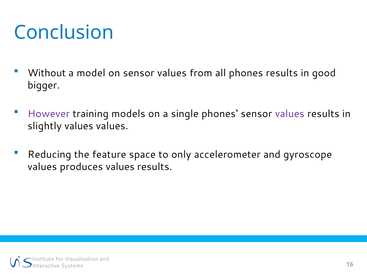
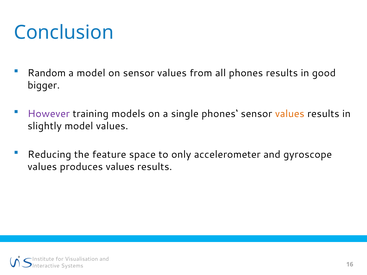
Without: Without -> Random (47, 73)
values colour: purple -> orange (290, 114)
slightly values: values -> model (79, 126)
